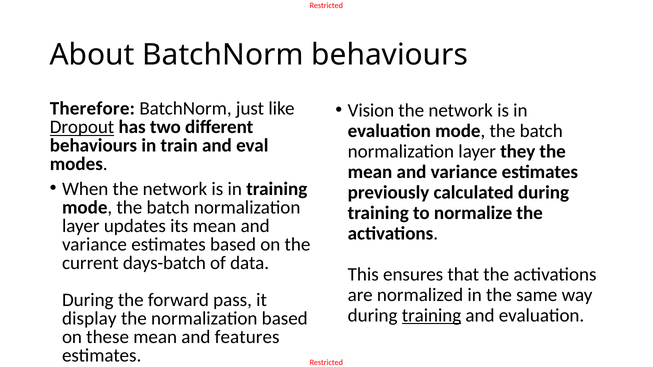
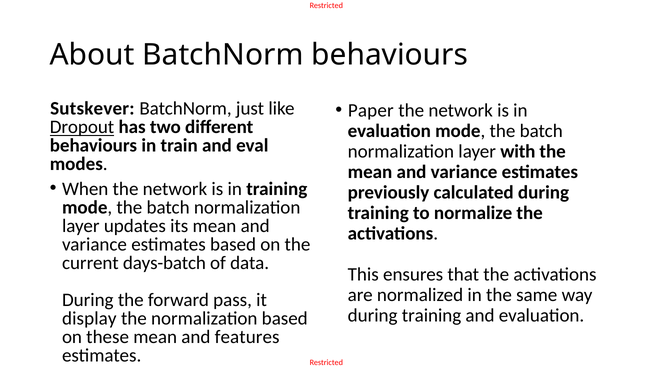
Vision: Vision -> Paper (371, 110)
Therefore: Therefore -> Sutskever (92, 109)
they: they -> with (518, 151)
training underline: present -> none (432, 316)
